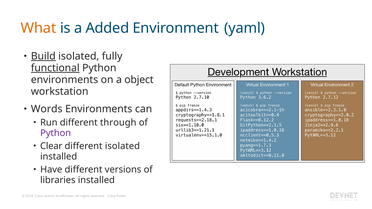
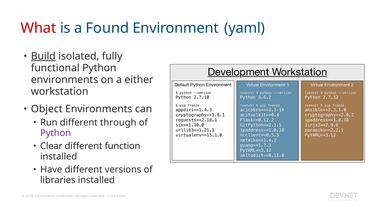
What colour: orange -> red (38, 28)
Added: Added -> Found (107, 28)
functional underline: present -> none (55, 68)
object: object -> either (139, 80)
Words: Words -> Object (47, 109)
different isolated: isolated -> function (123, 146)
